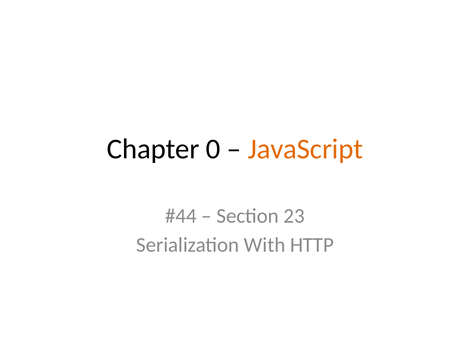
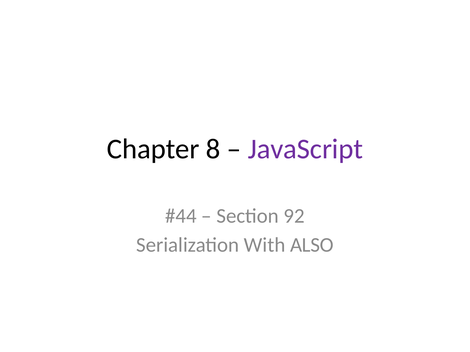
0: 0 -> 8 (213, 149)
JavaScript colour: orange -> purple (305, 149)
23: 23 -> 92 (294, 216)
HTTP: HTTP -> ALSO (312, 245)
